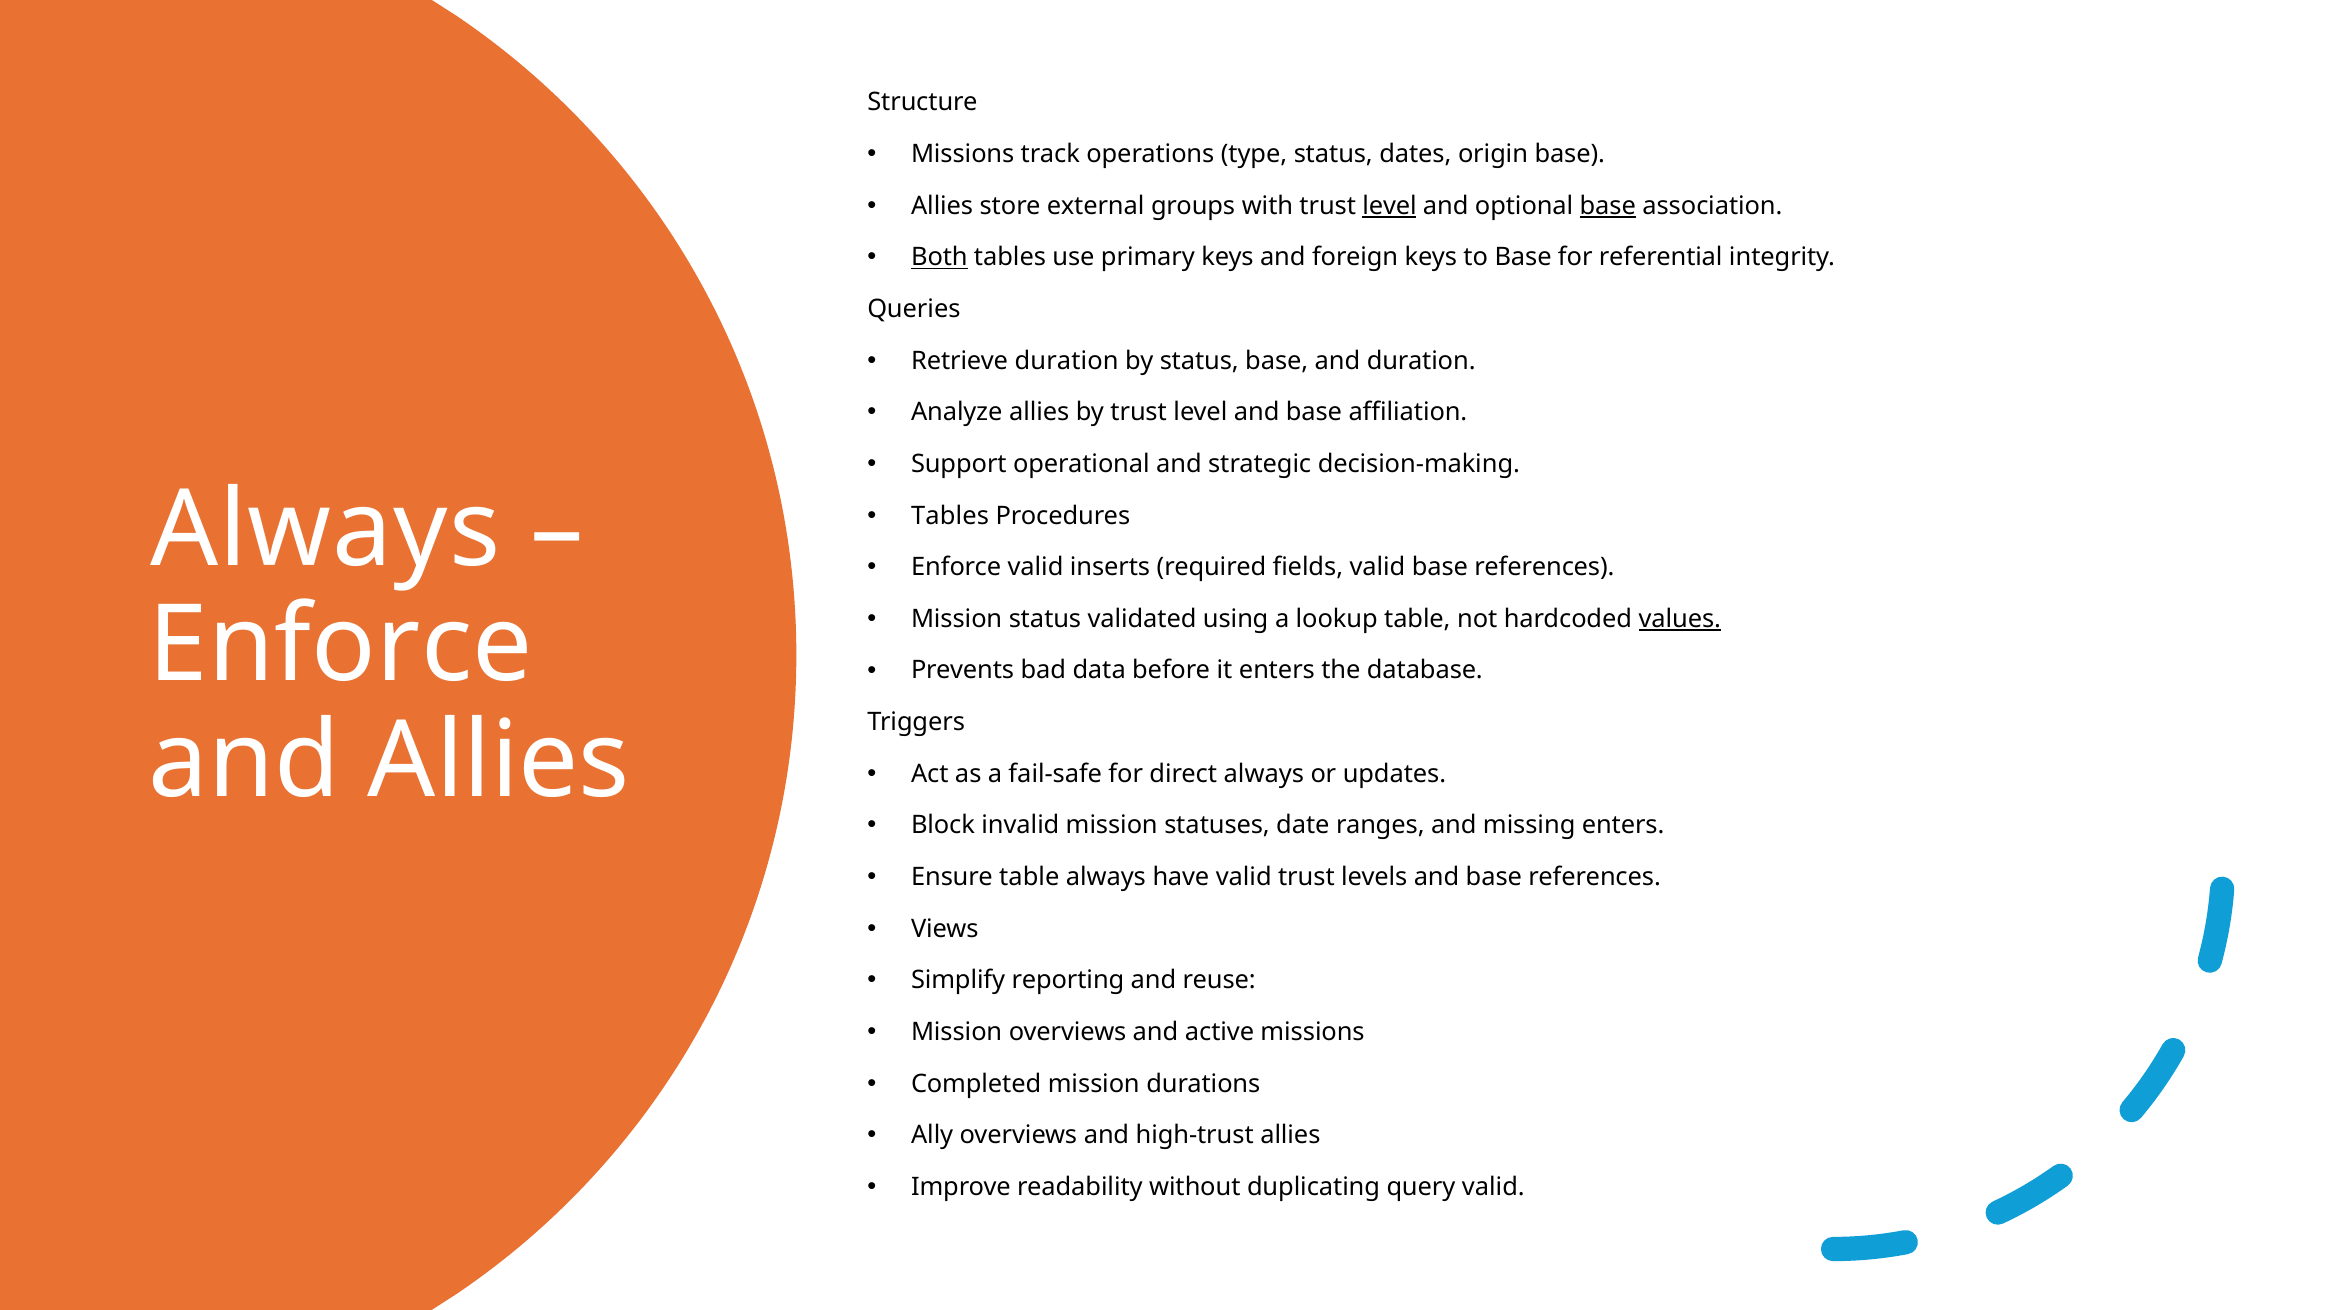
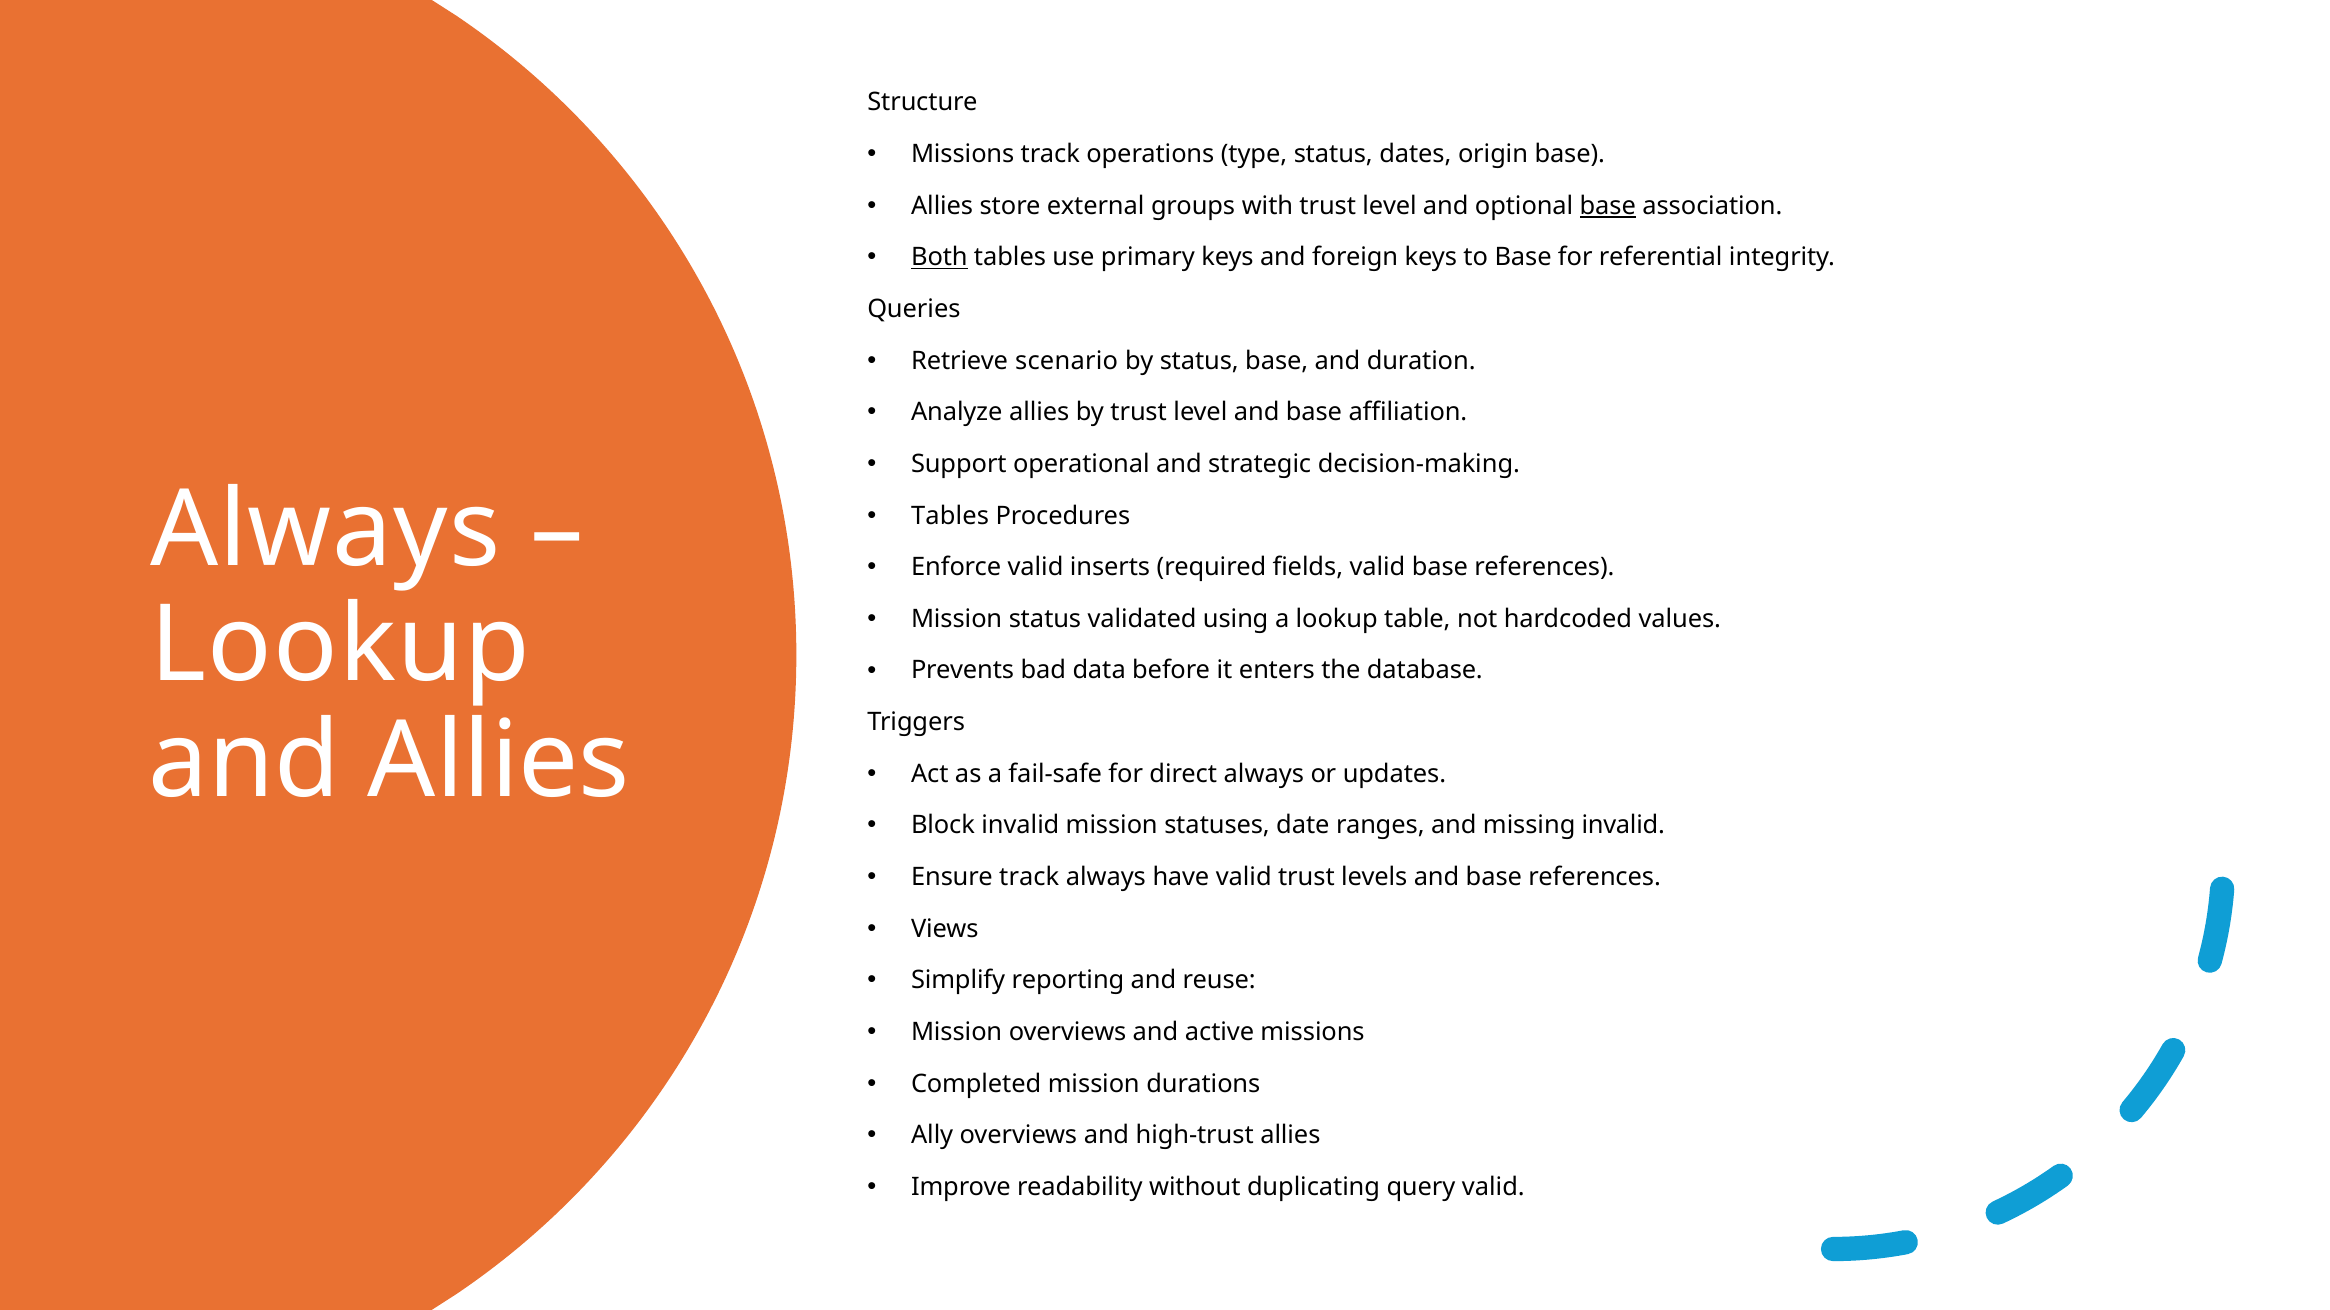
level underline: present -> none (1390, 206)
Retrieve duration: duration -> scenario (1067, 361)
values underline: present -> none (1680, 619)
Enforce: Enforce -> Lookup (340, 646)
missing enters: enters -> invalid (1623, 826)
Ensure table: table -> track (1029, 878)
